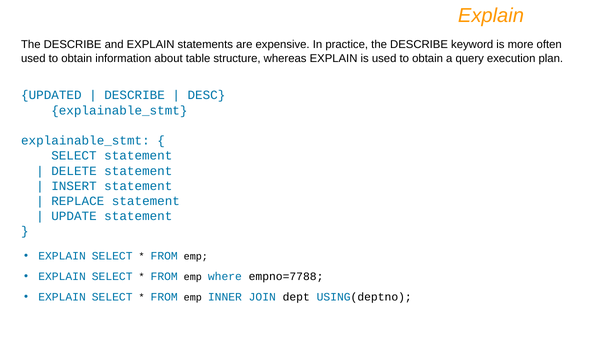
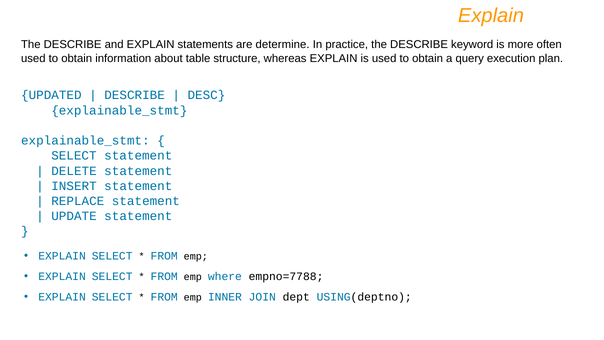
expensive: expensive -> determine (283, 45)
